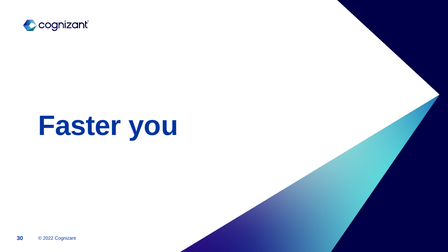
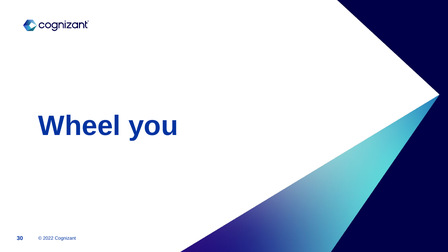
Faster: Faster -> Wheel (79, 126)
